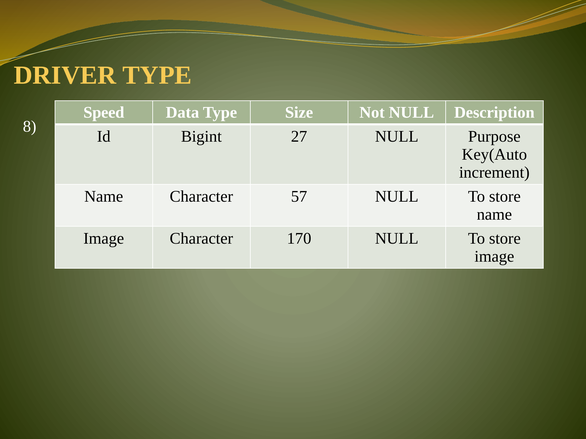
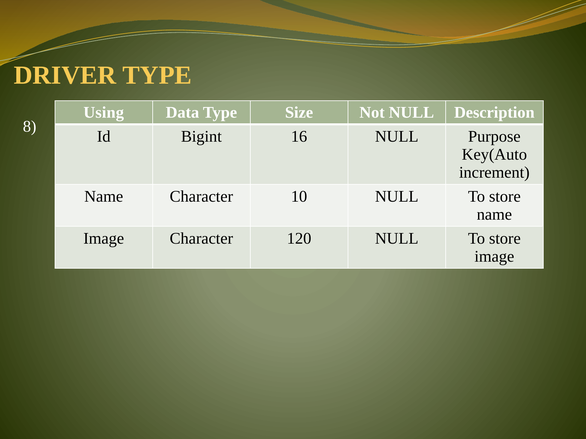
Speed: Speed -> Using (104, 113)
27: 27 -> 16 (299, 137)
57: 57 -> 10 (299, 197)
170: 170 -> 120 (299, 239)
